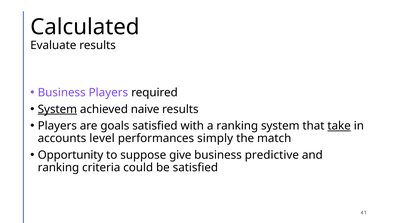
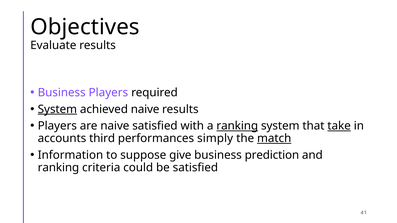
Calculated: Calculated -> Objectives (85, 27)
are goals: goals -> naive (115, 126)
ranking underline: none -> present (237, 126)
level: level -> third (102, 139)
match underline: none -> present (274, 139)
Opportunity: Opportunity -> Information (70, 155)
predictive: predictive -> prediction (272, 155)
